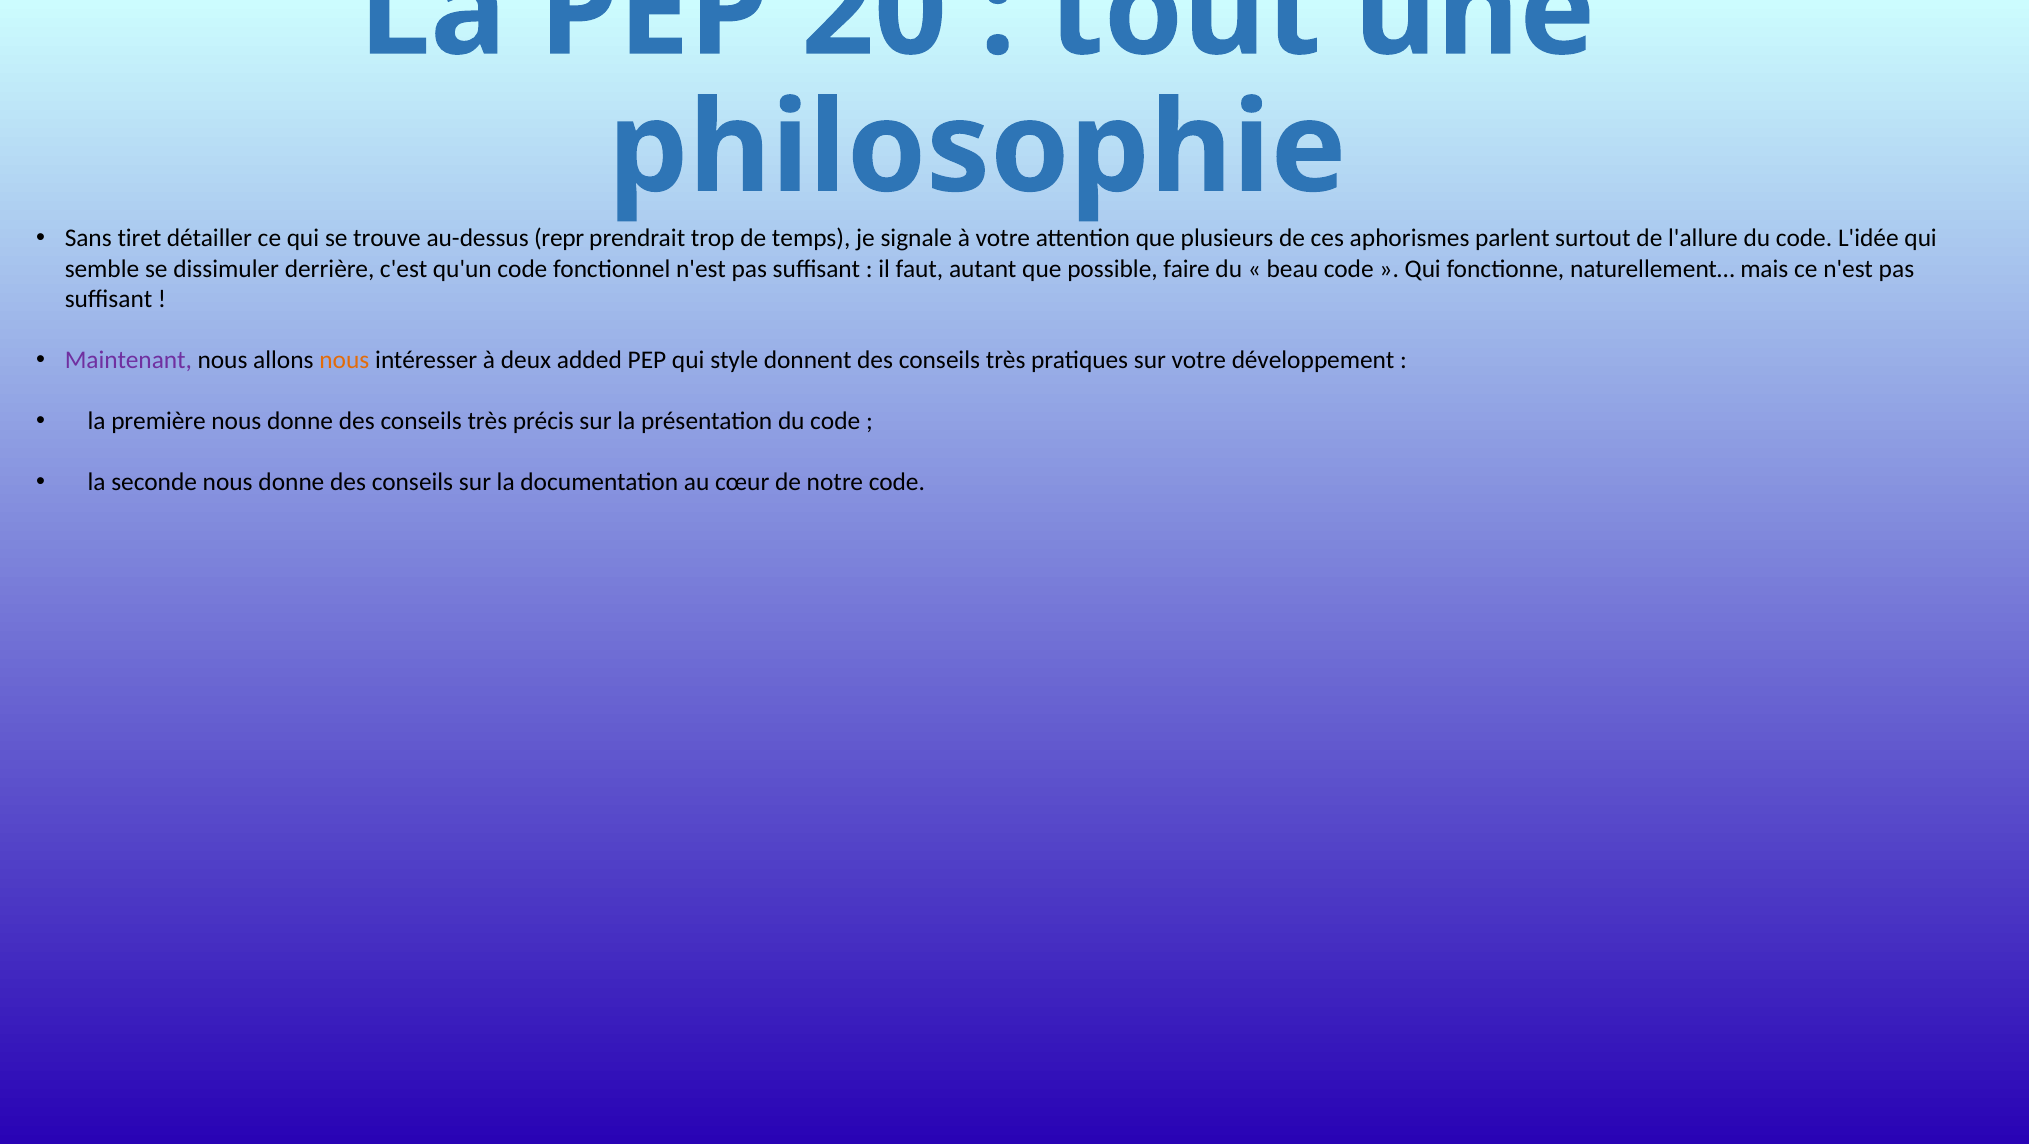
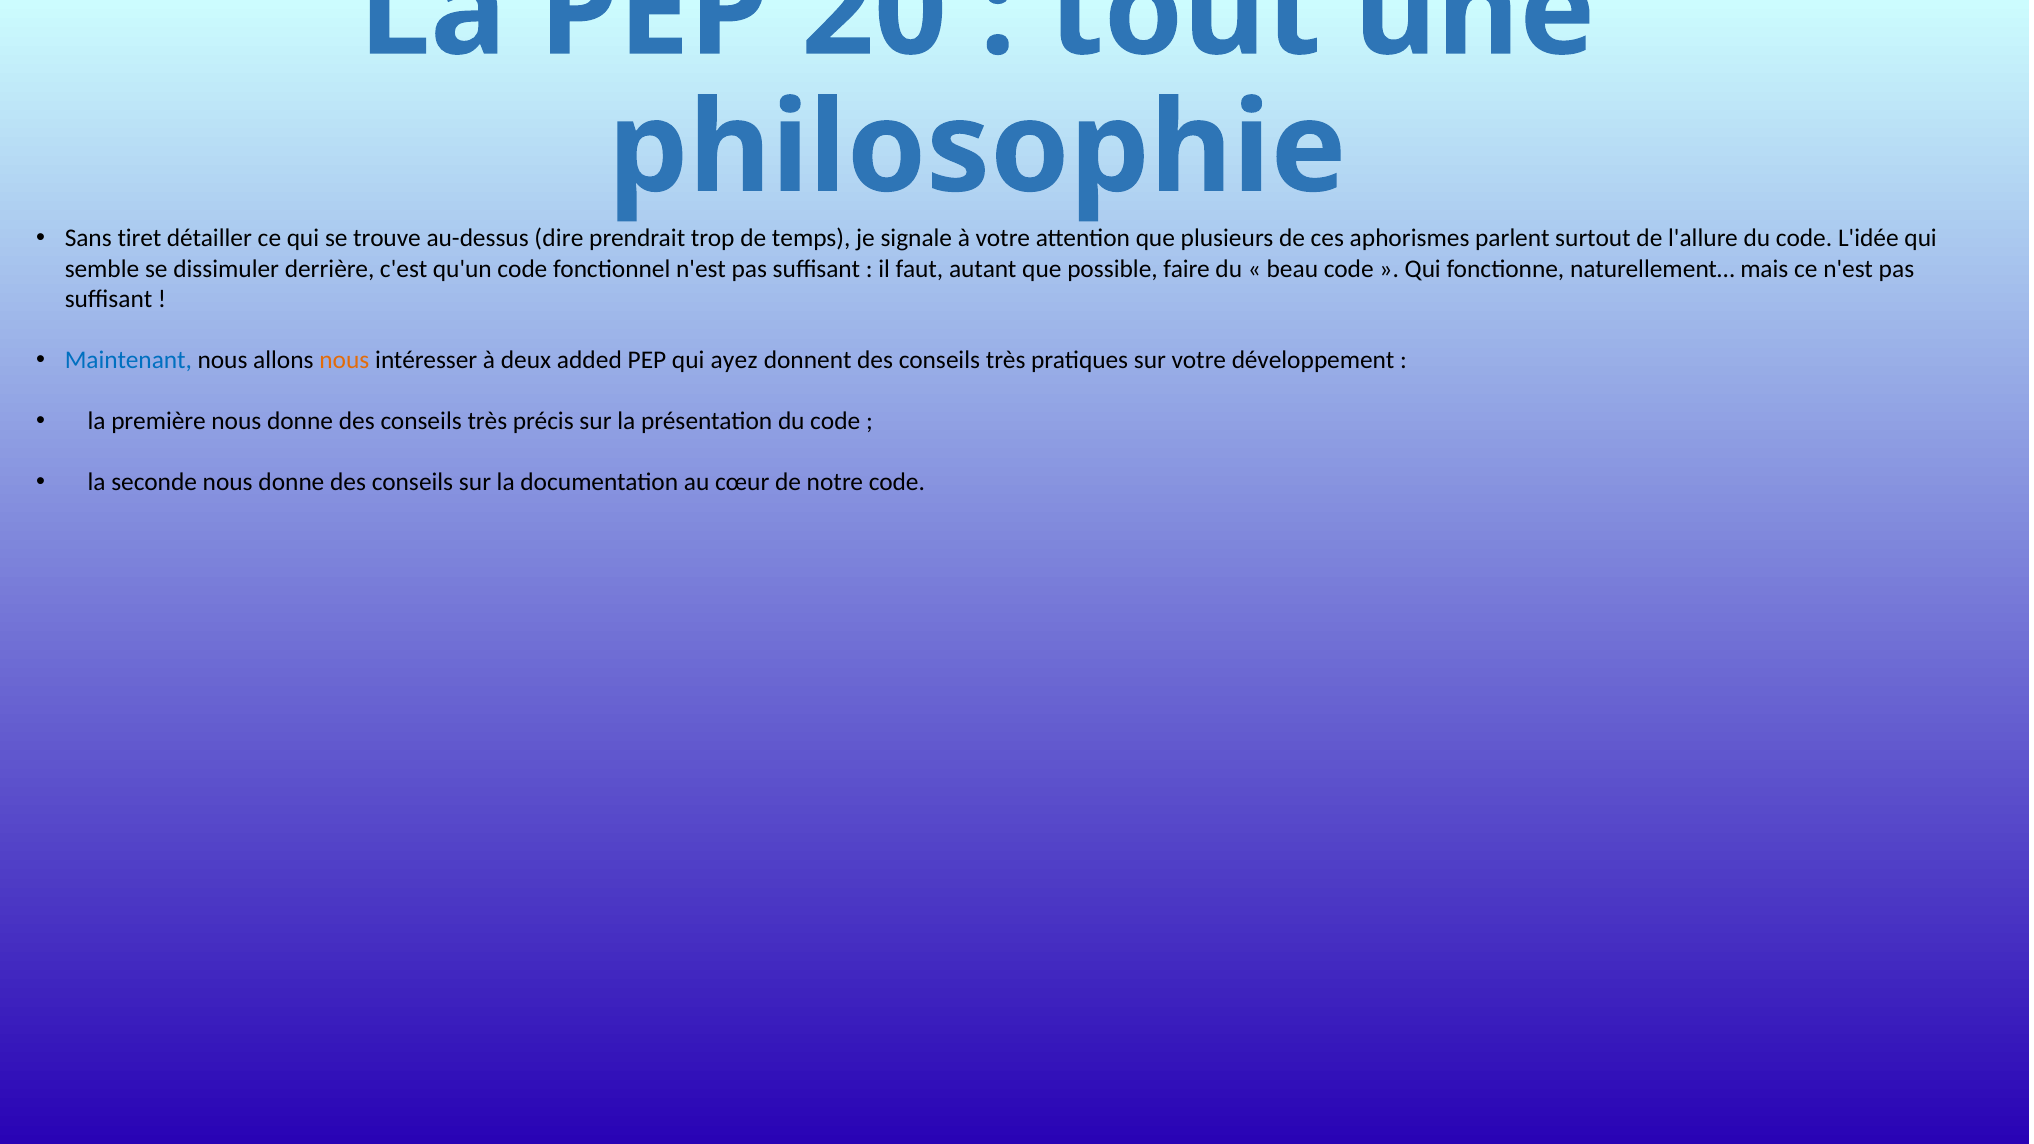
repr: repr -> dire (559, 239)
Maintenant colour: purple -> blue (128, 361)
style: style -> ayez (734, 361)
